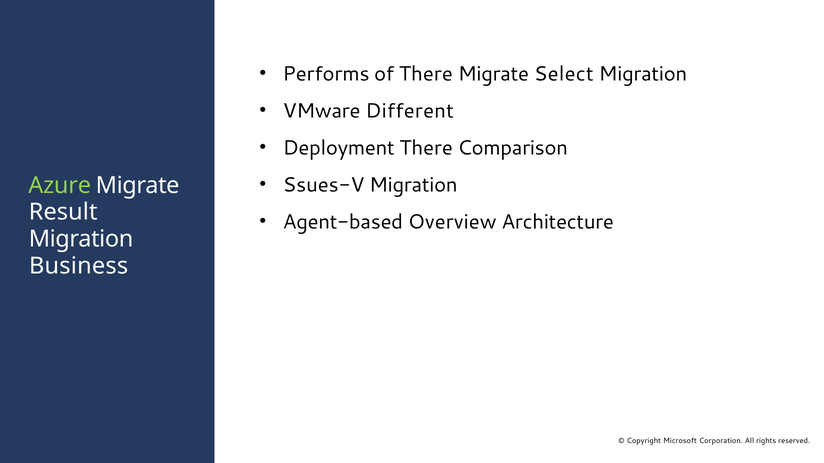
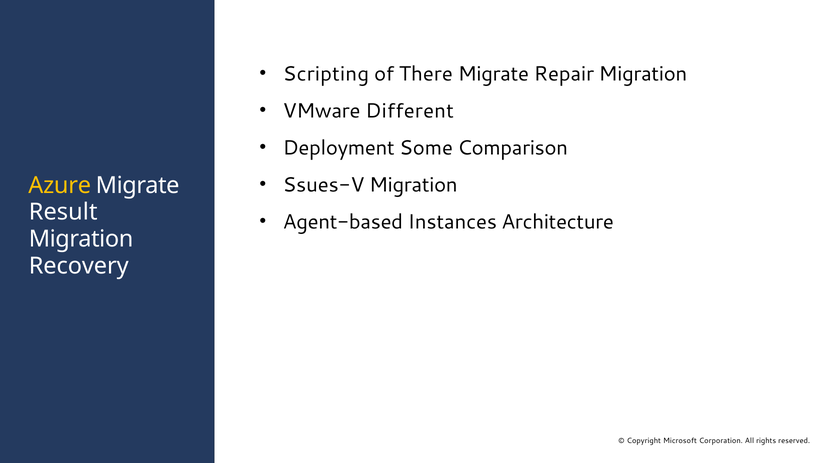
Performs: Performs -> Scripting (326, 74)
Select: Select -> Repair (564, 74)
Deployment There: There -> Some (426, 148)
Azure colour: light green -> yellow (60, 185)
Overview: Overview -> Instances (452, 222)
Business: Business -> Recovery (79, 266)
